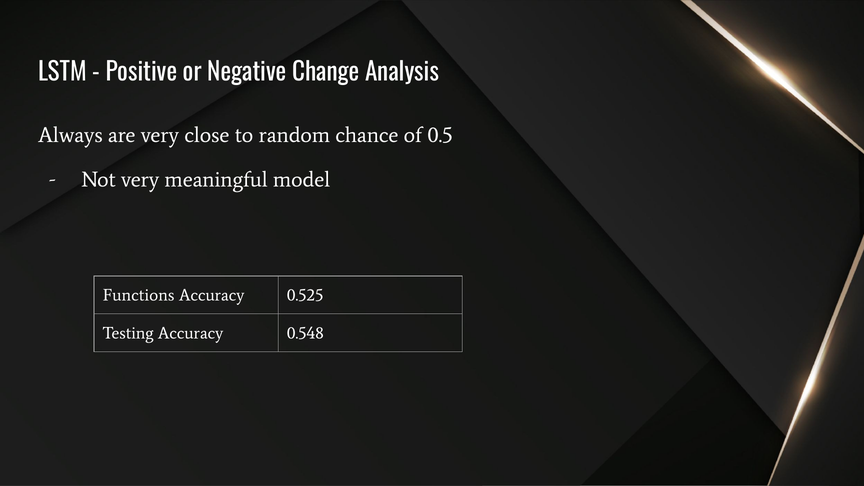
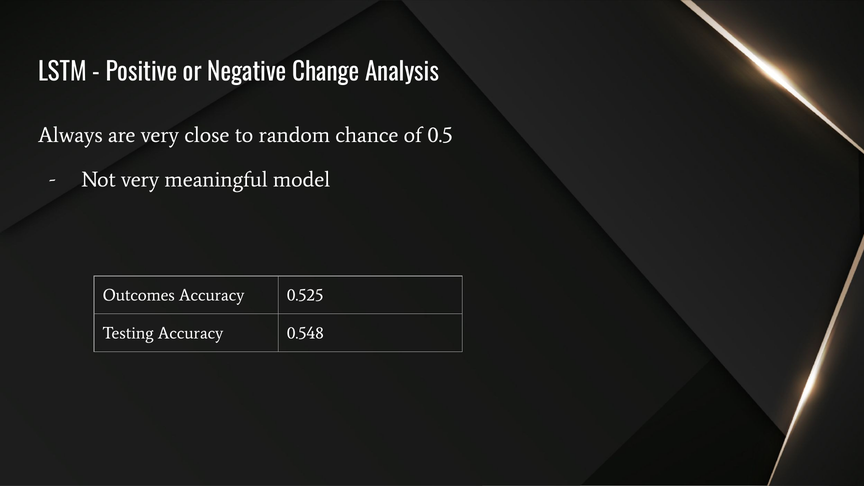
Functions: Functions -> Outcomes (139, 295)
